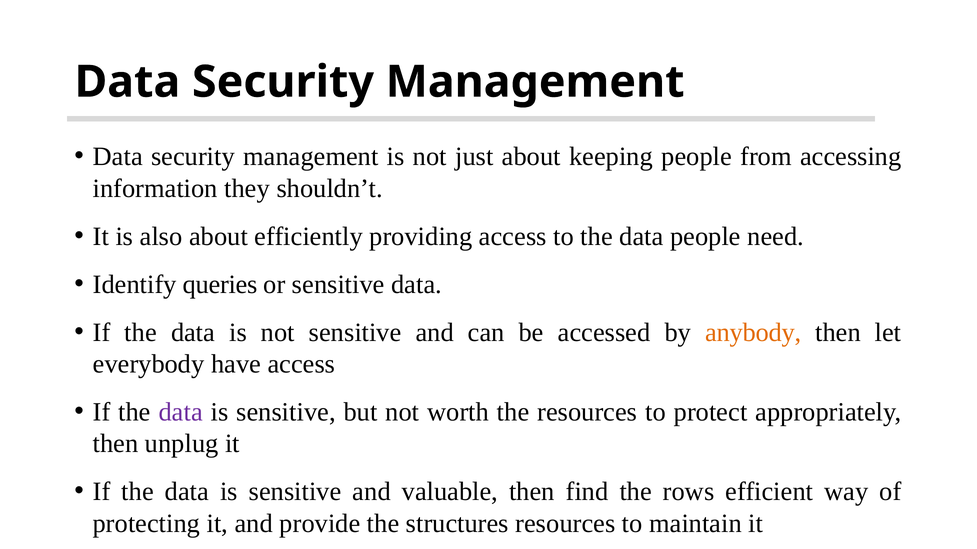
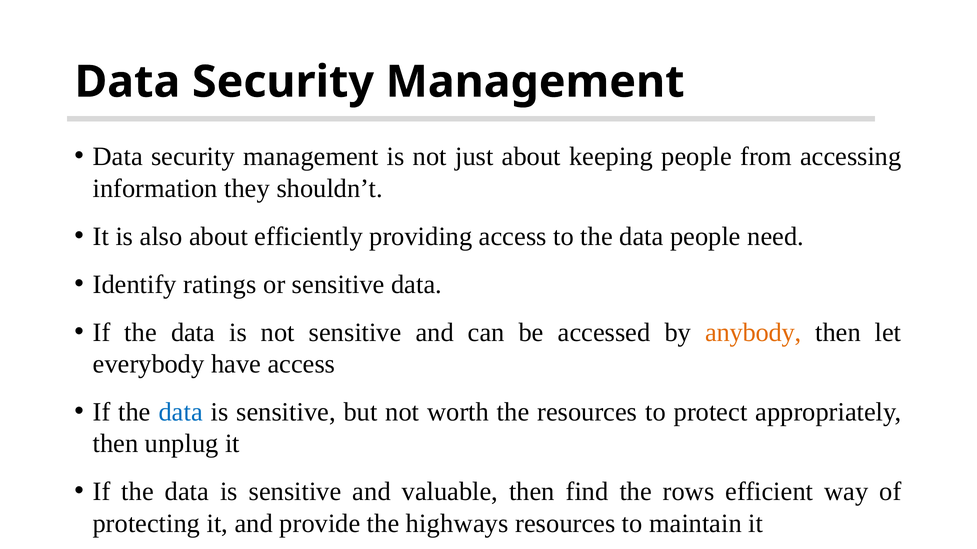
queries: queries -> ratings (220, 285)
data colour: purple -> blue (181, 412)
structures: structures -> highways (457, 524)
